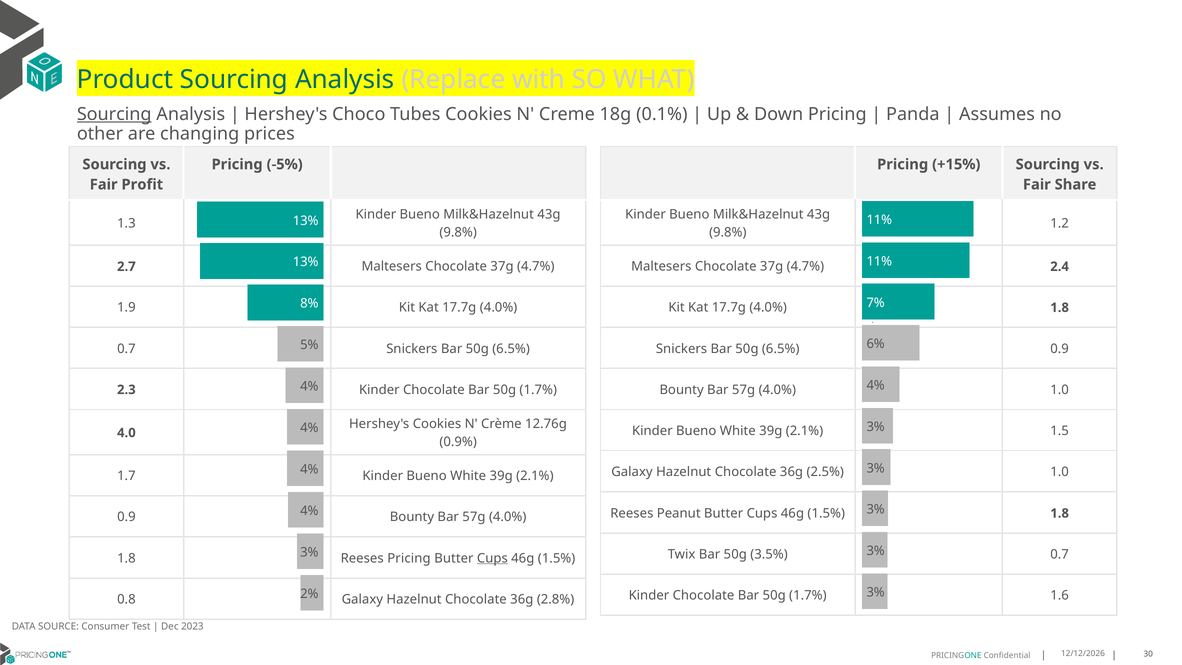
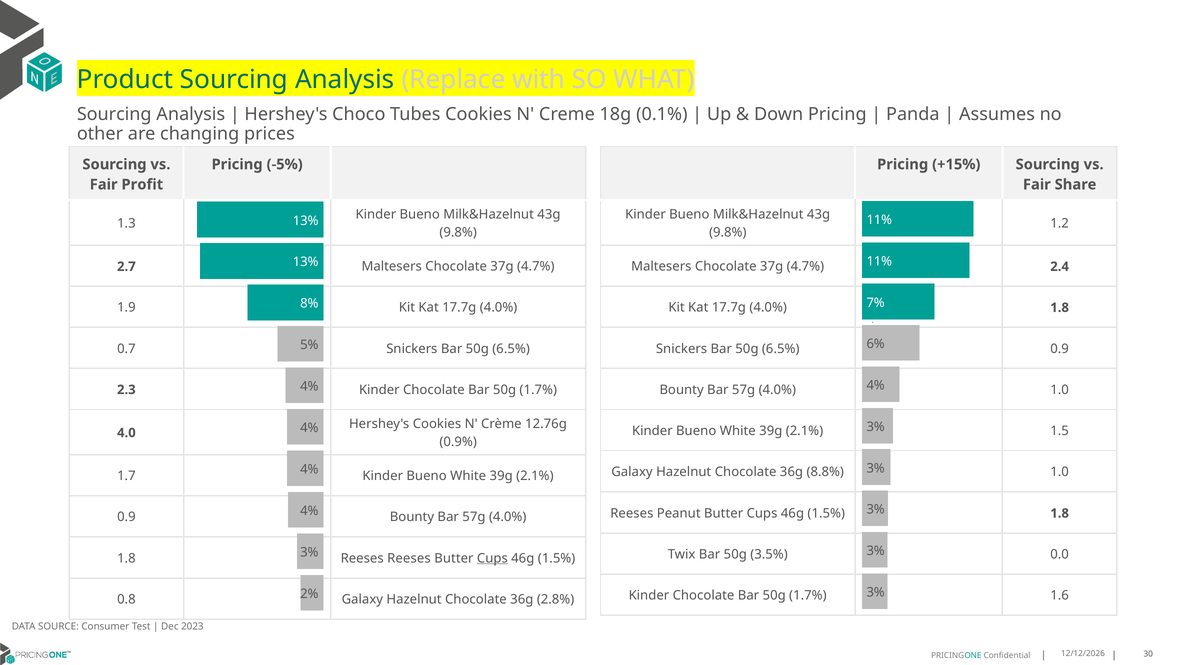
Sourcing underline: present -> none (114, 114)
2.5%: 2.5% -> 8.8% (825, 472)
3.5% 0.7: 0.7 -> 0.0 (1060, 554)
Reeses Pricing: Pricing -> Reeses (409, 558)
